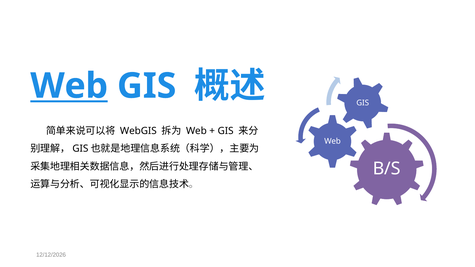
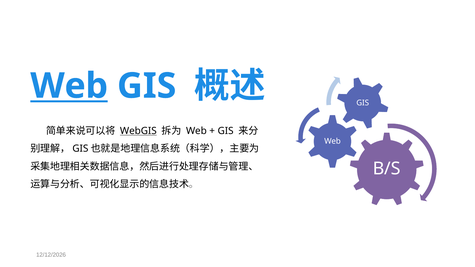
WebGIS underline: none -> present (138, 131)
